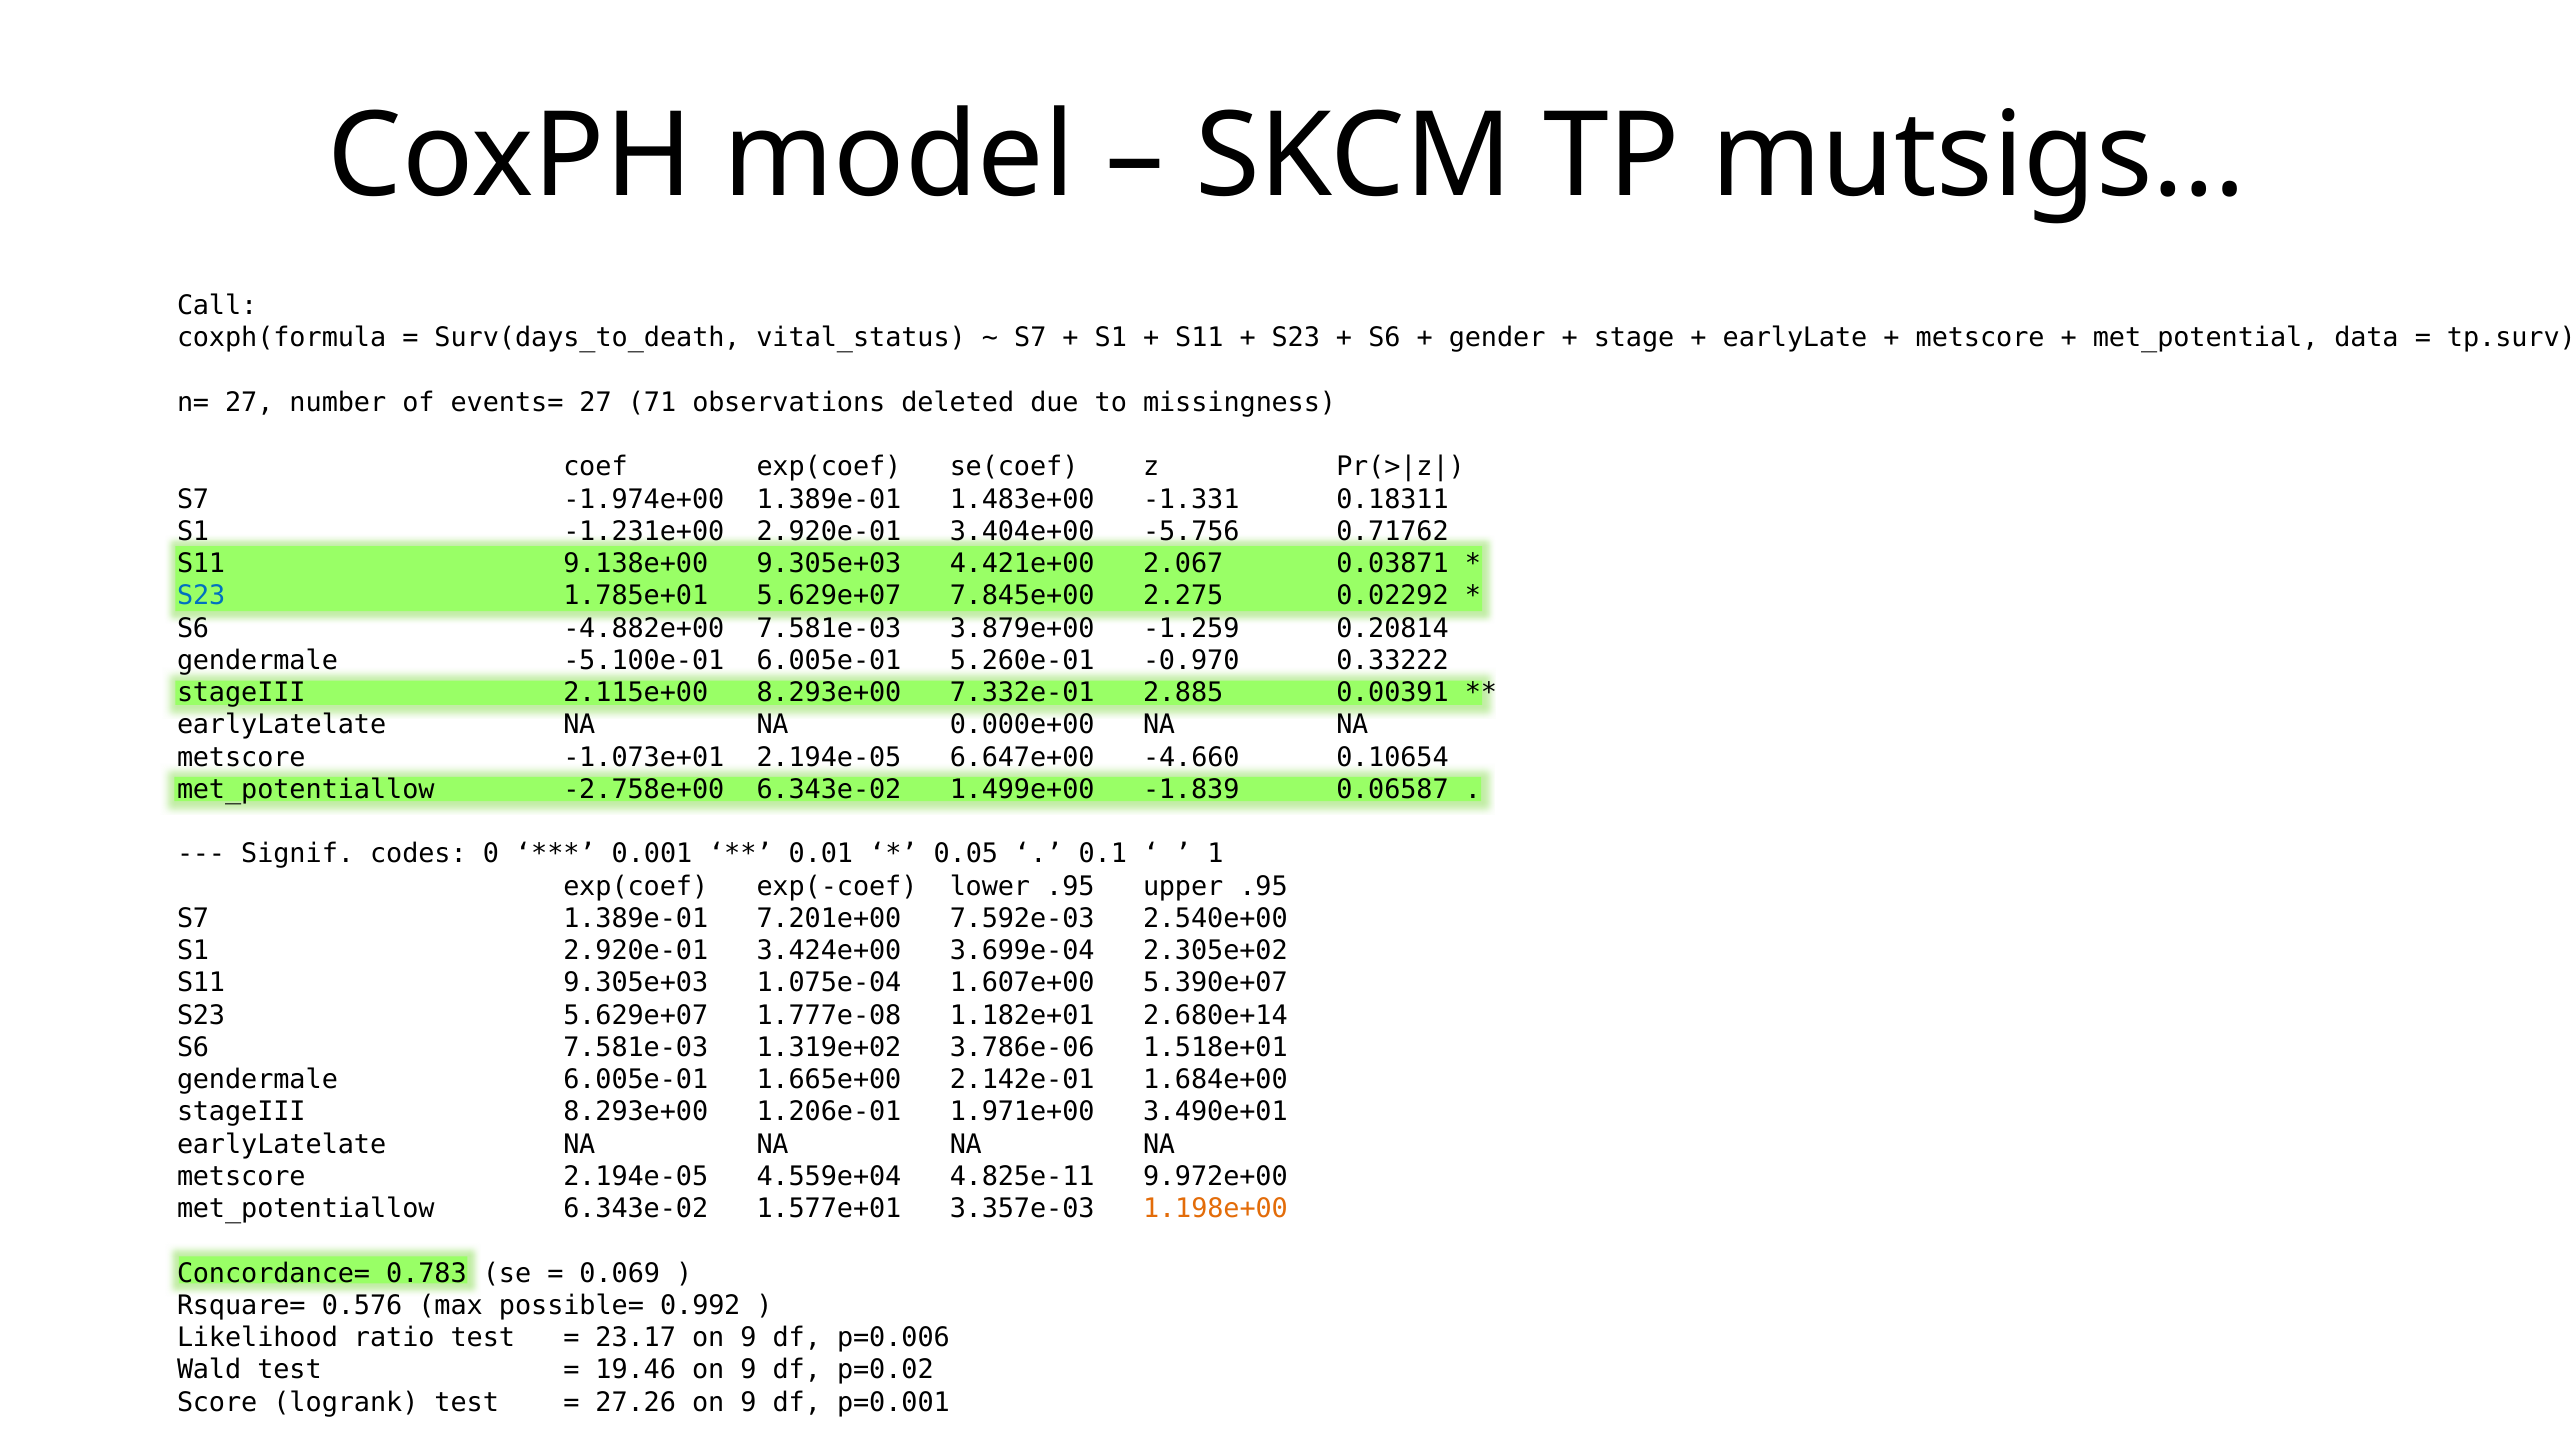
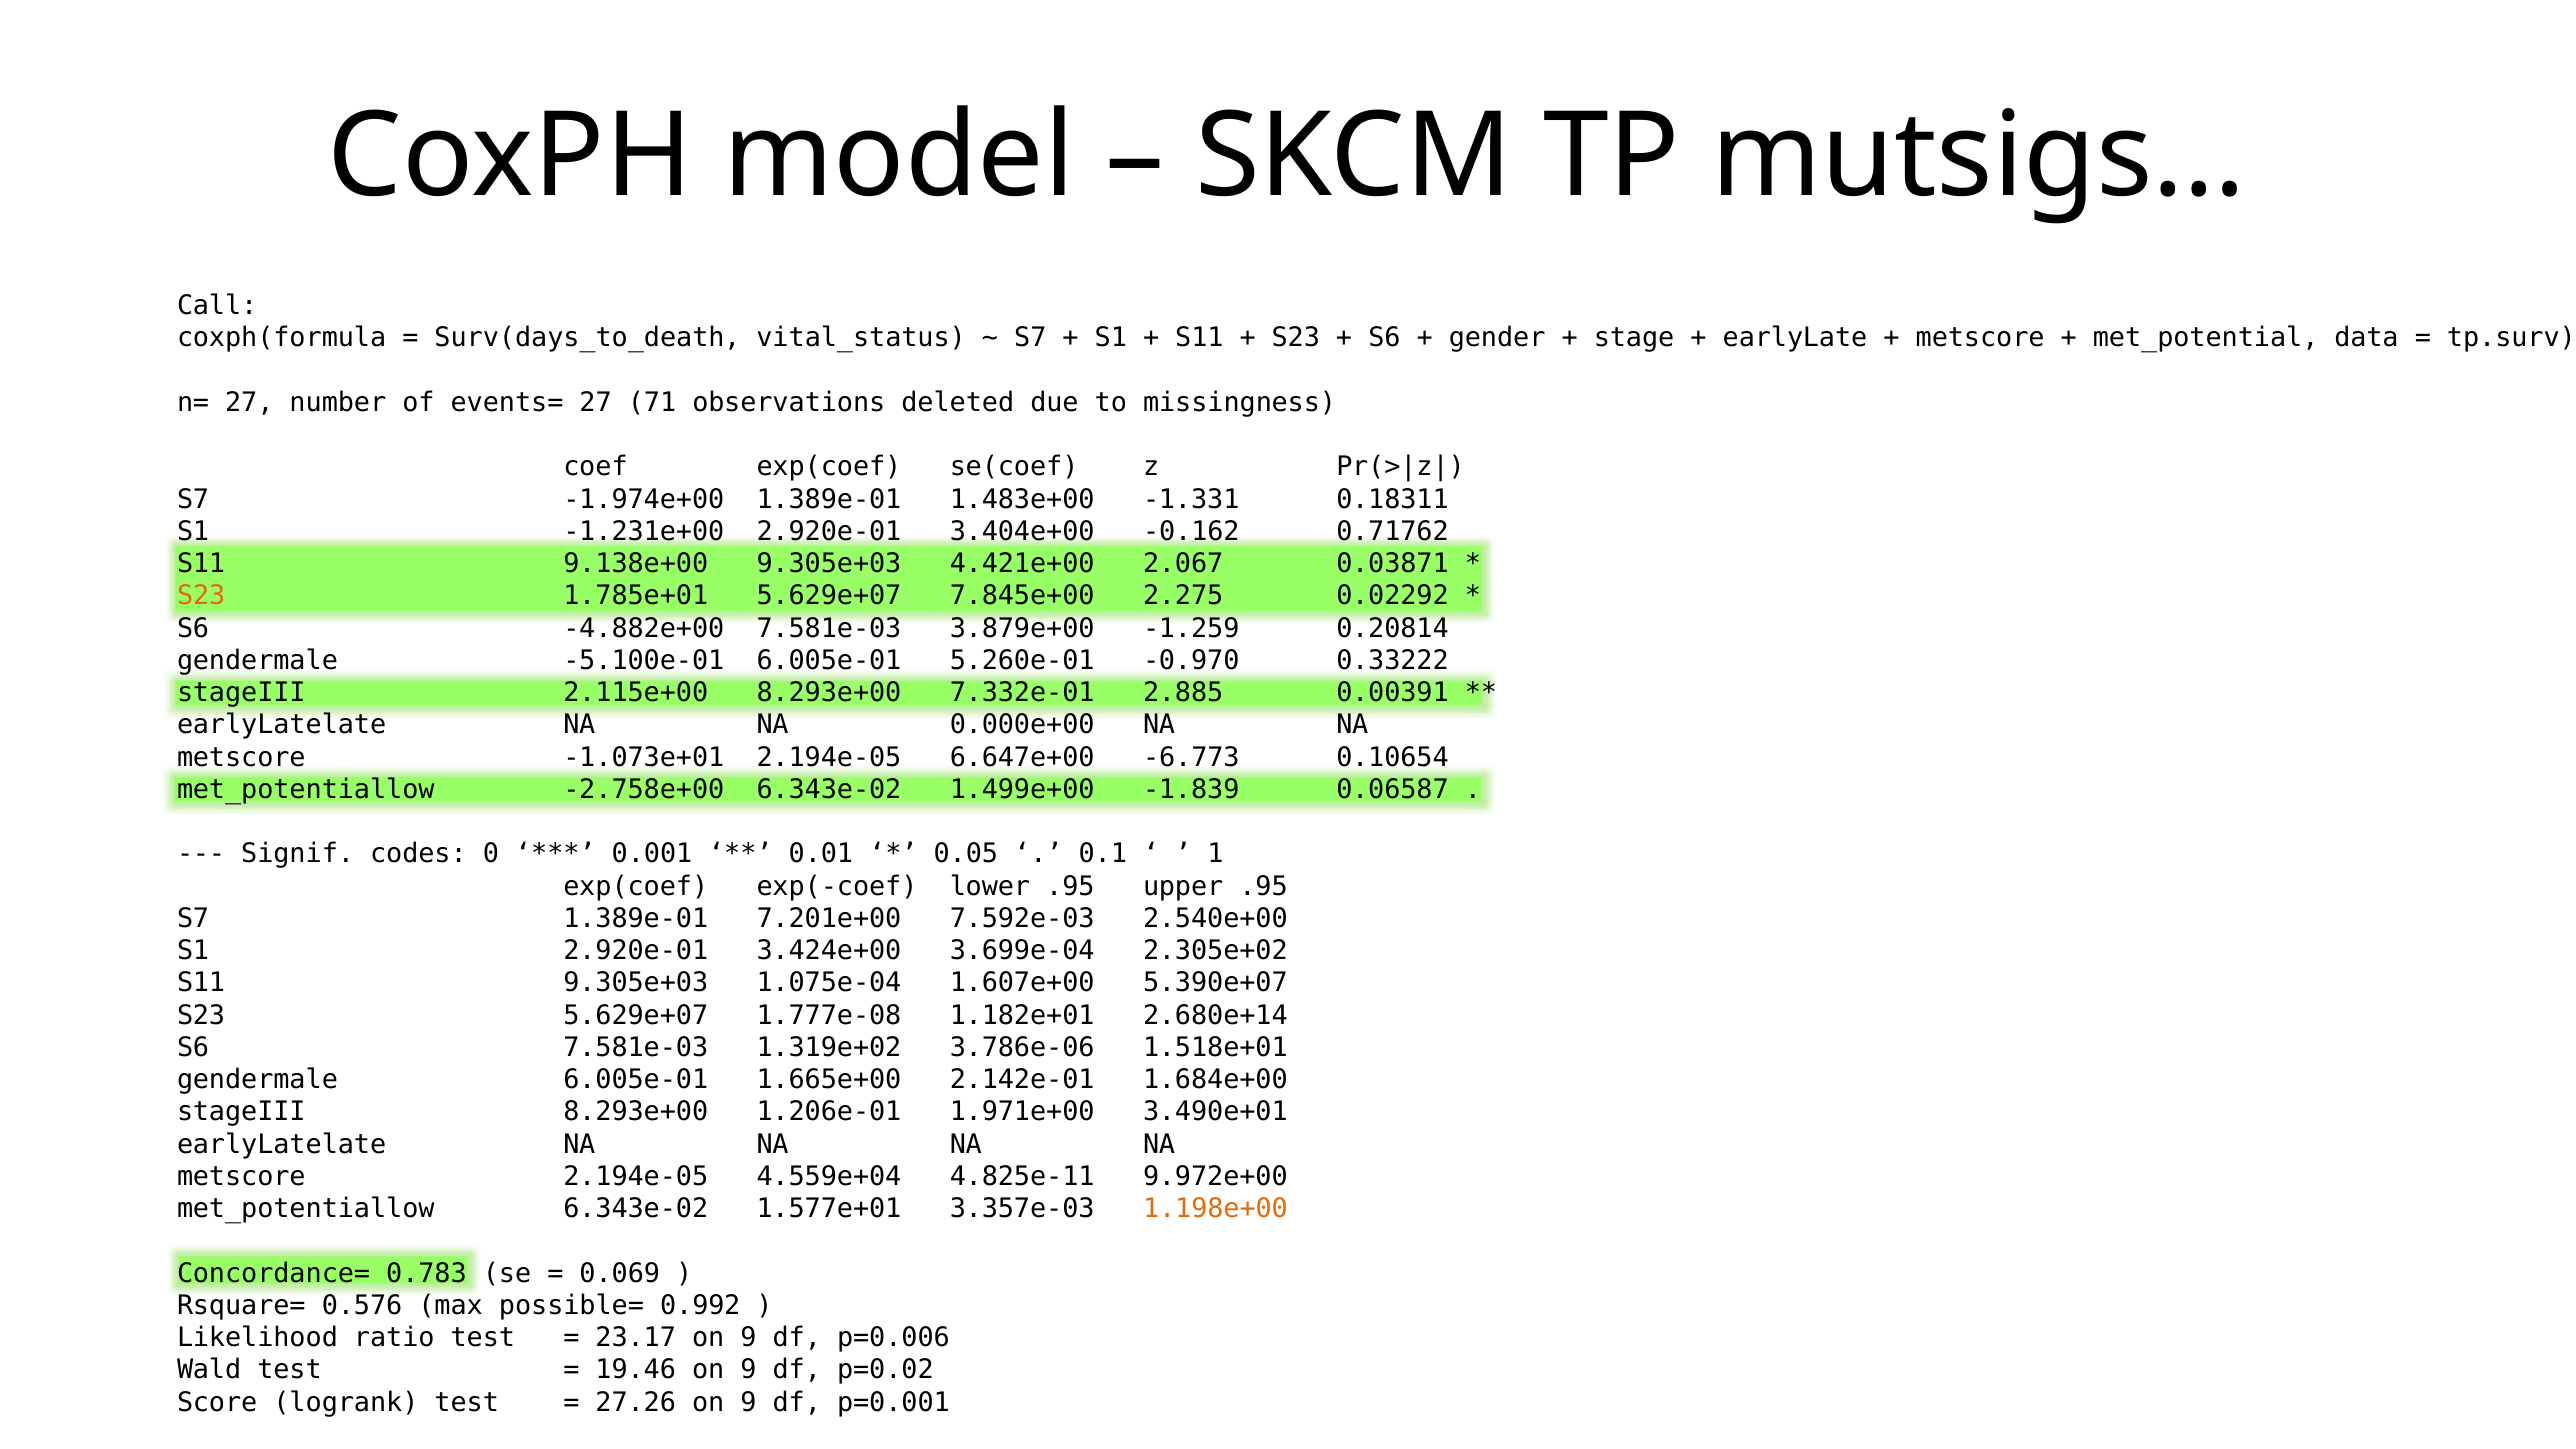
-5.756: -5.756 -> -0.162 (1191, 532)
S23 colour: blue -> orange (201, 596)
-4.660: -4.660 -> -6.773 (1191, 757)
